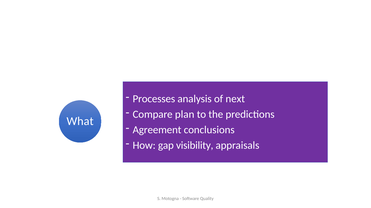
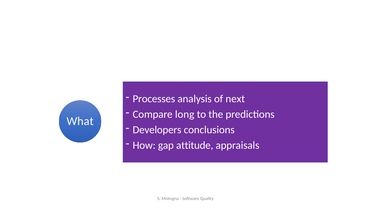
plan: plan -> long (185, 115)
Agreement: Agreement -> Developers (157, 130)
visibility: visibility -> attitude (195, 146)
